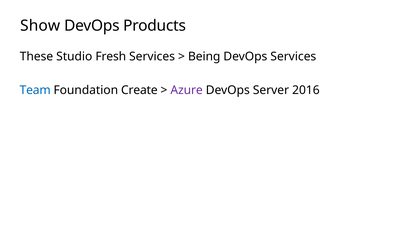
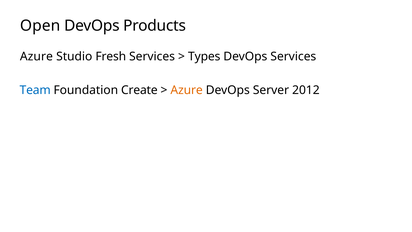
Show: Show -> Open (40, 26)
These: These -> Azure (36, 57)
Being: Being -> Types (204, 57)
Azure colour: purple -> orange (187, 90)
2016: 2016 -> 2012 (306, 90)
